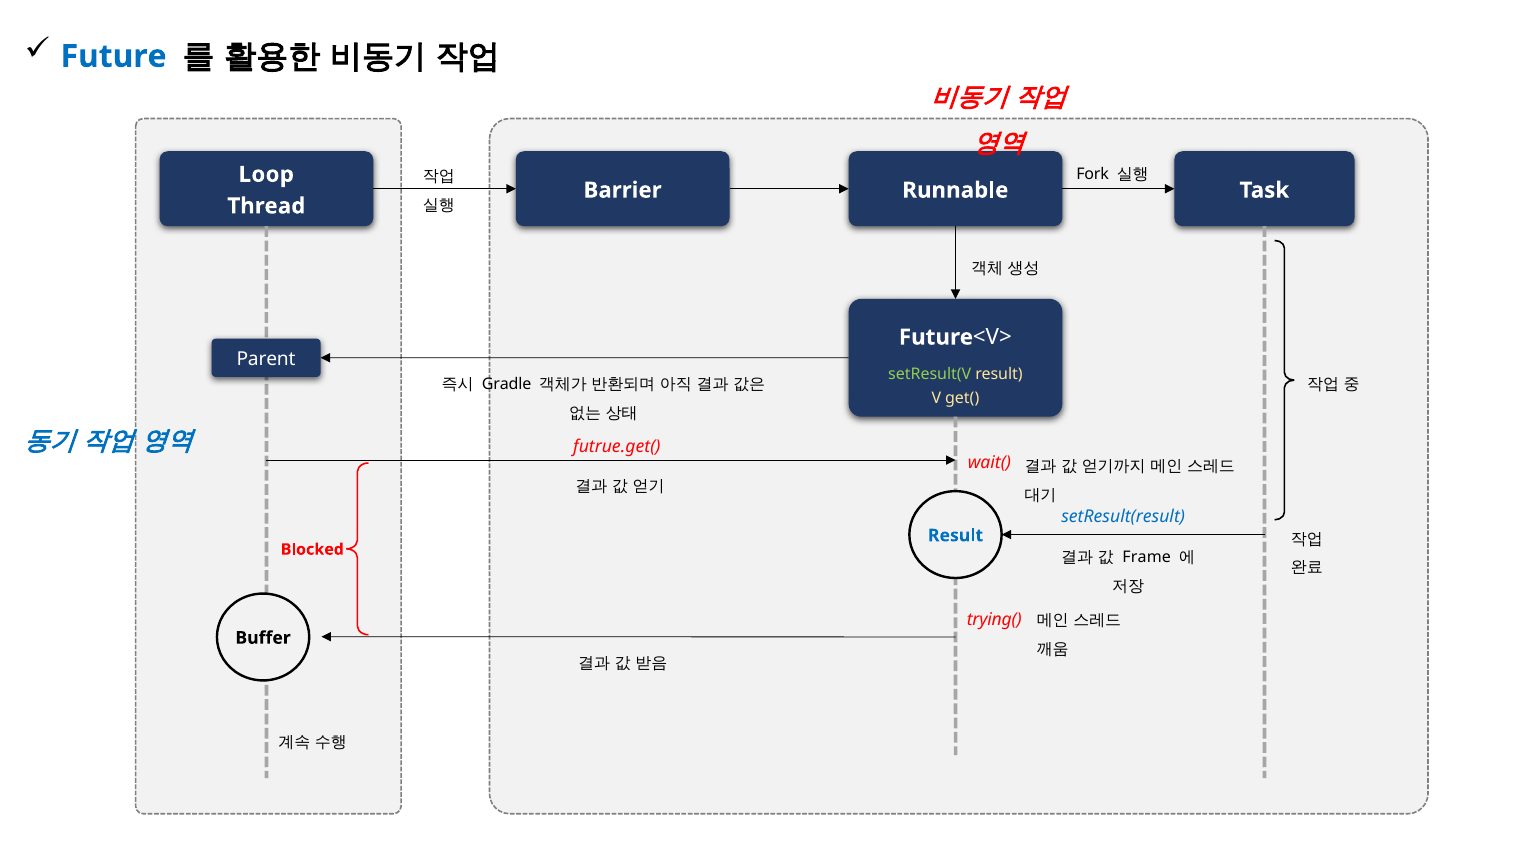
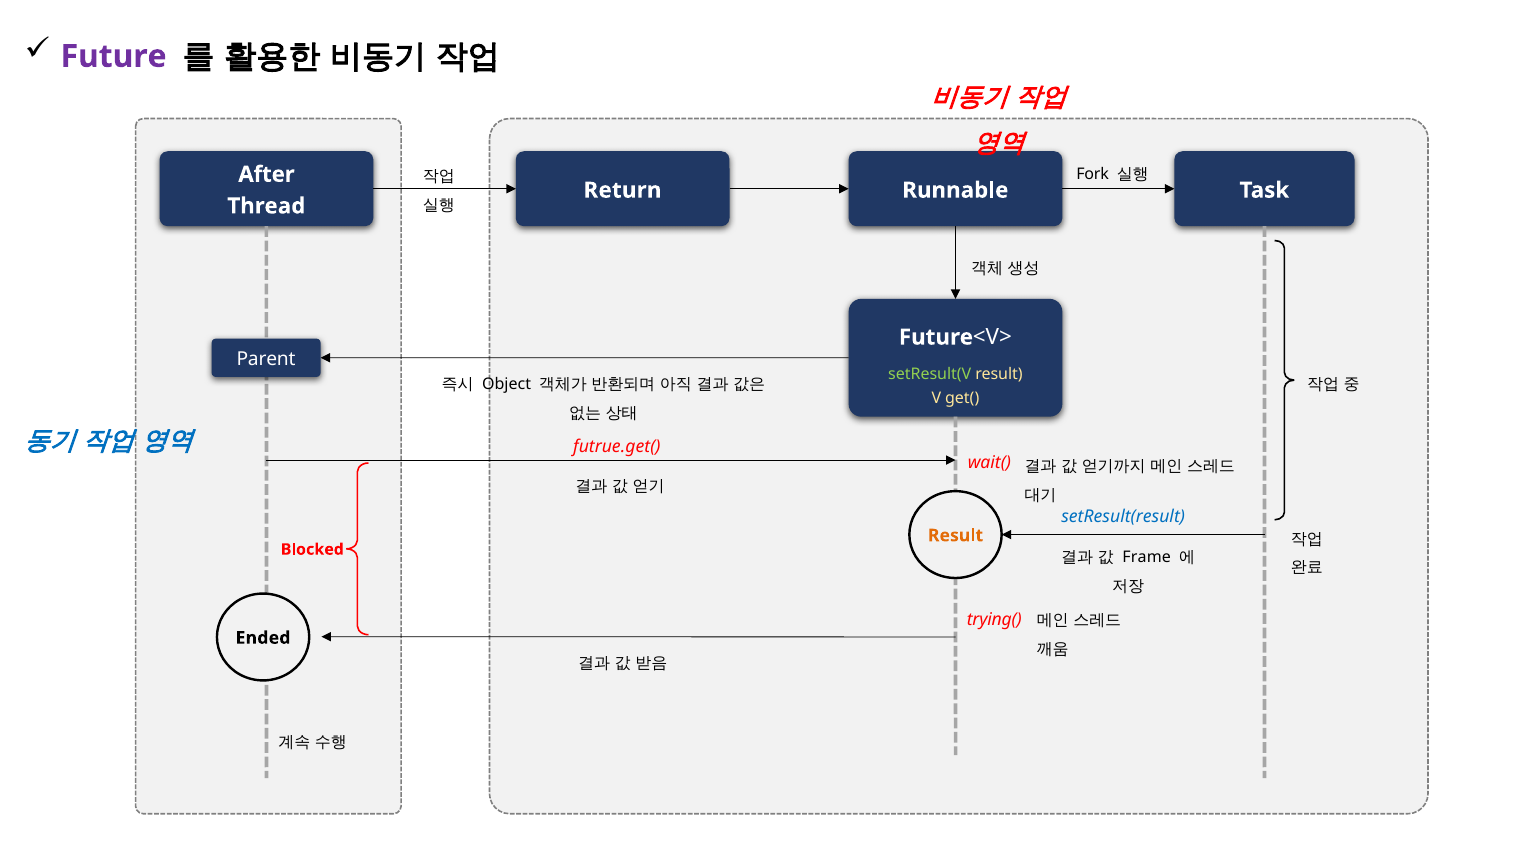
Future colour: blue -> purple (114, 56)
Loop: Loop -> After (266, 174)
Barrier: Barrier -> Return (622, 190)
Gradle: Gradle -> Object (507, 384)
Result colour: blue -> orange (956, 536)
Buffer: Buffer -> Ended (263, 638)
